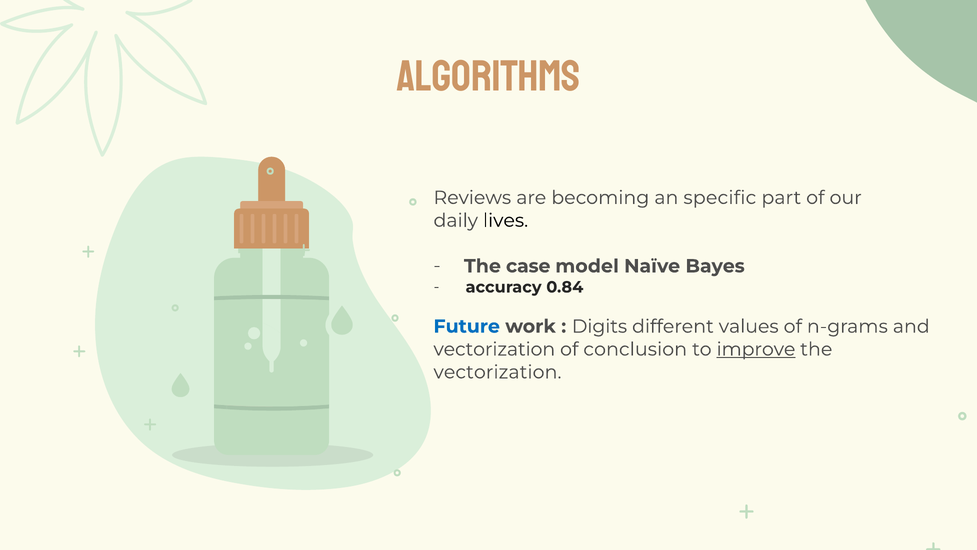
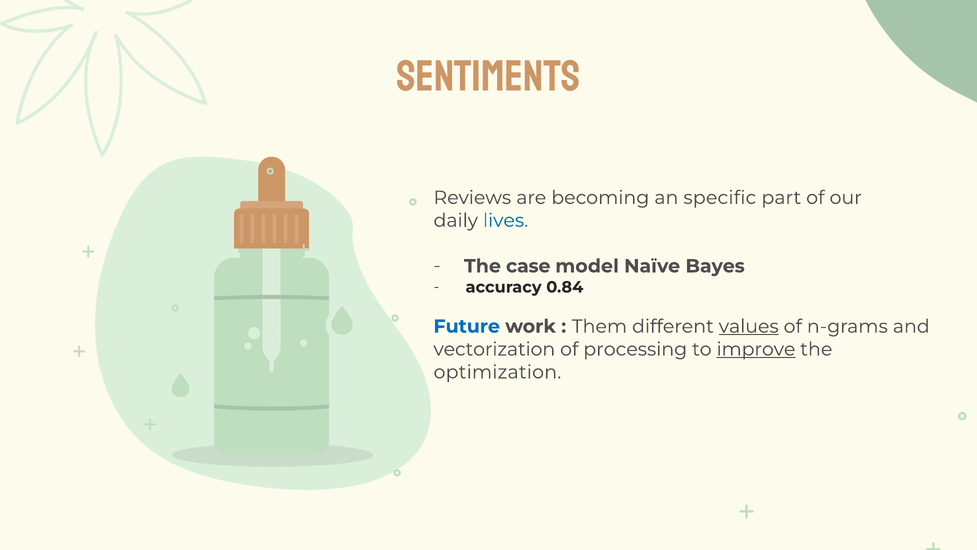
algorithms: algorithms -> sentiments (488, 76)
lives colour: black -> blue (506, 220)
Digits: Digits -> Them (599, 326)
values underline: none -> present (749, 326)
conclusion: conclusion -> processing (635, 349)
vectorization: vectorization -> optimization (497, 372)
